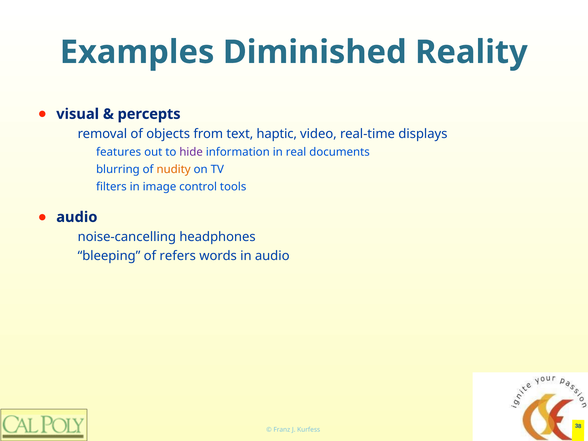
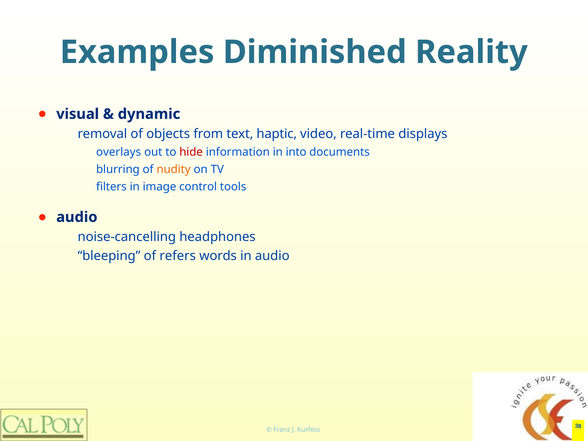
percepts: percepts -> dynamic (149, 114)
features: features -> overlays (119, 152)
hide colour: purple -> red (191, 152)
real: real -> into (296, 152)
